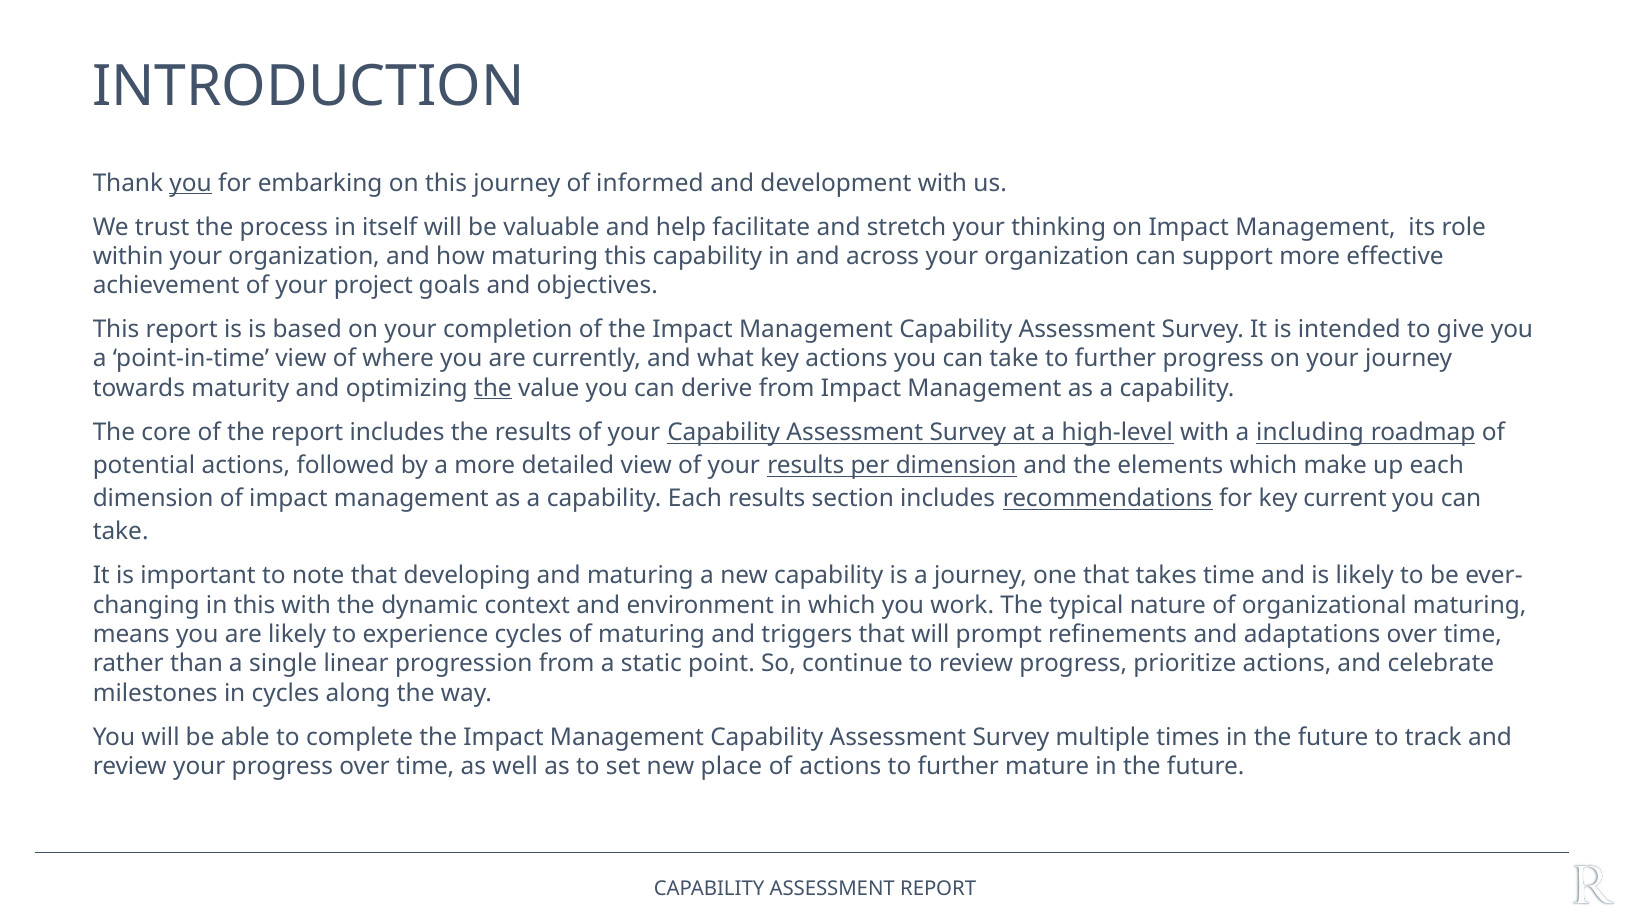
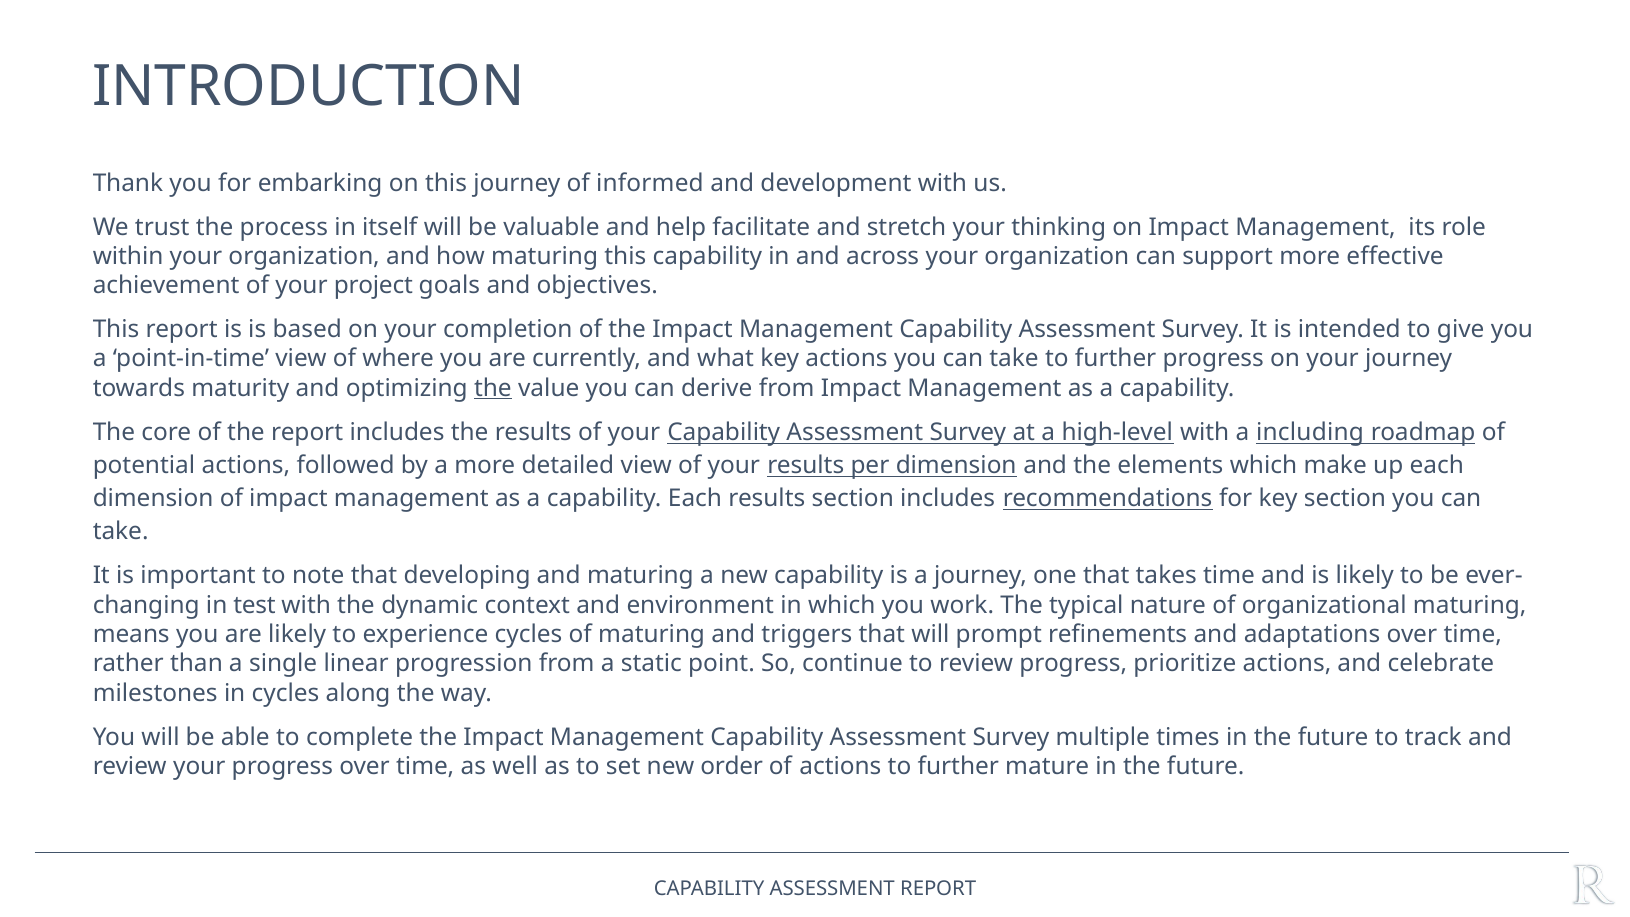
you underline: present -> none (191, 183)
key current: current -> section (1345, 499)
in this: this -> test (254, 605)
place: place -> order (732, 766)
